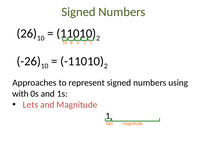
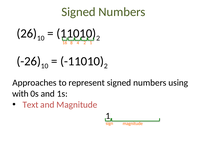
Lets: Lets -> Text (31, 105)
